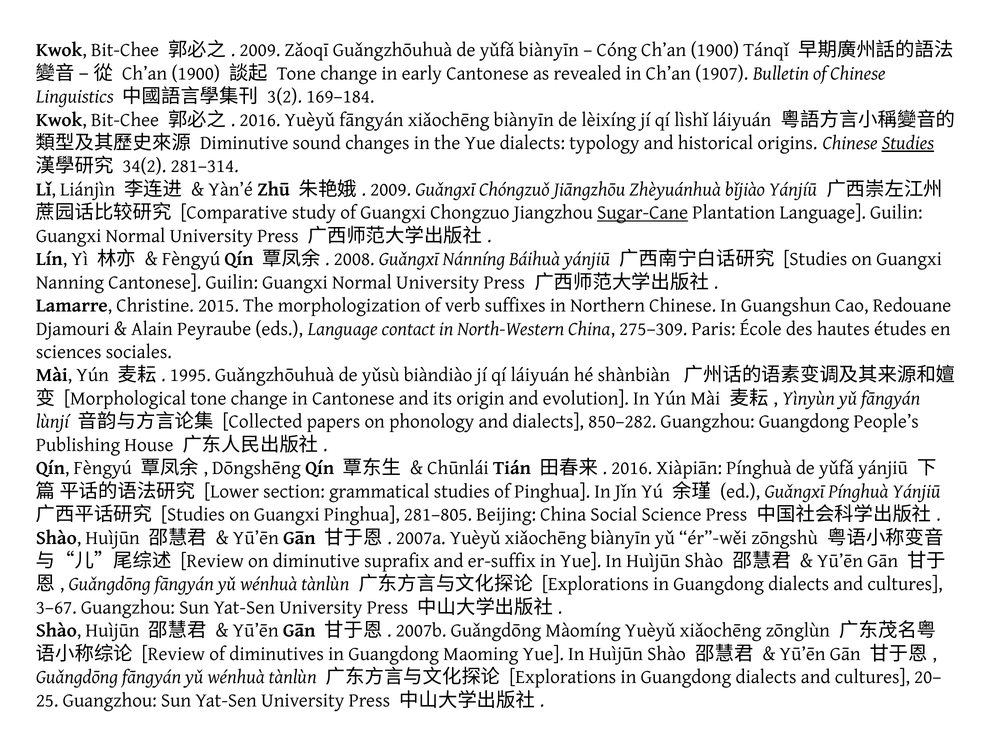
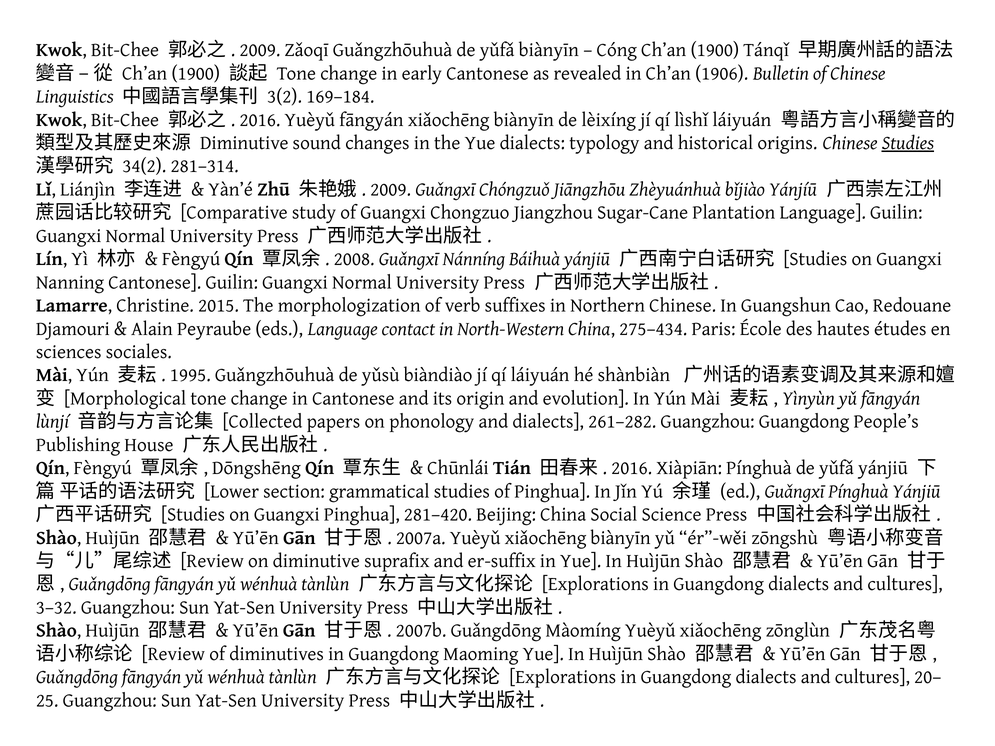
1907: 1907 -> 1906 (722, 73)
Sugar-Cane underline: present -> none (643, 213)
275–309: 275–309 -> 275–434 (653, 329)
850–282: 850–282 -> 261–282 (622, 422)
281–805: 281–805 -> 281–420 (438, 515)
3–67: 3–67 -> 3–32 (56, 607)
